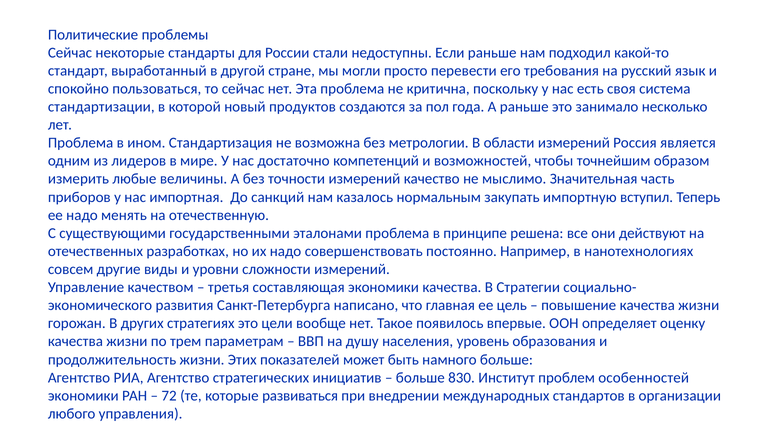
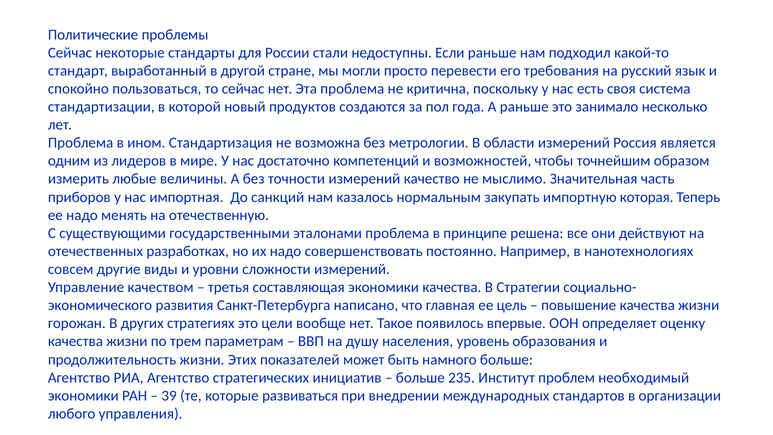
вступил: вступил -> которая (647, 197)
830: 830 -> 235 (462, 377)
особенностей: особенностей -> необходимый (644, 377)
72: 72 -> 39 (169, 396)
